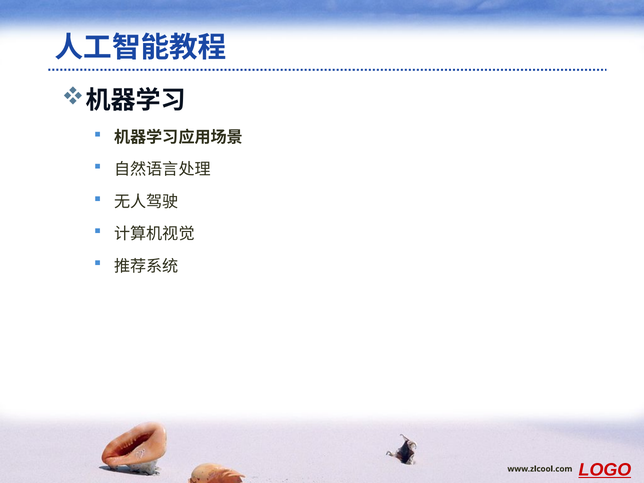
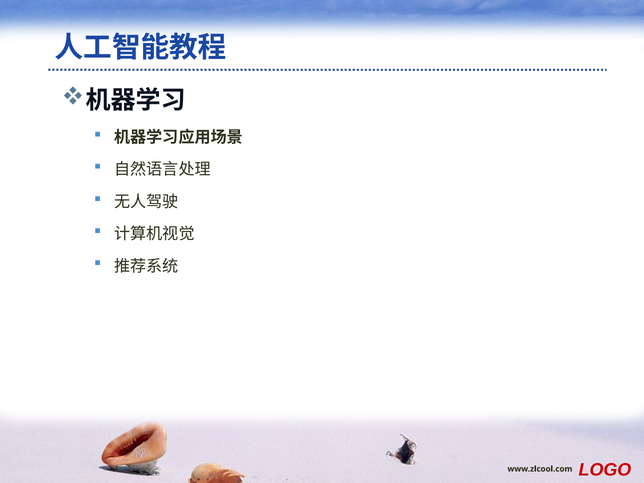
LOGO underline: present -> none (605, 470)
